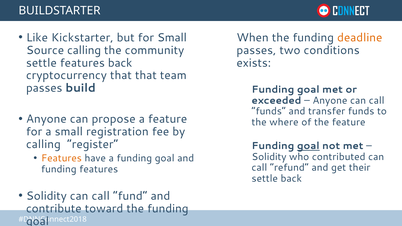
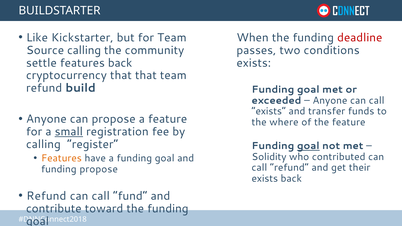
for Small: Small -> Team (172, 38)
deadline colour: orange -> red (360, 38)
passes: passes -> refund (44, 88)
funds: funds -> exists (269, 111)
small underline: none -> present (69, 132)
funding features: features -> propose (99, 169)
settle: settle -> exists (265, 179)
Solidity: Solidity -> Refund (46, 196)
